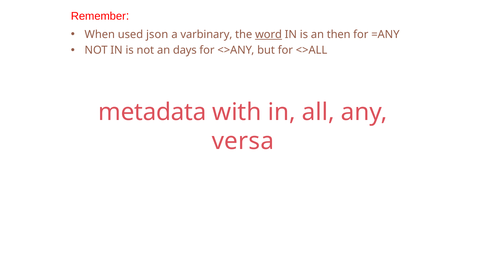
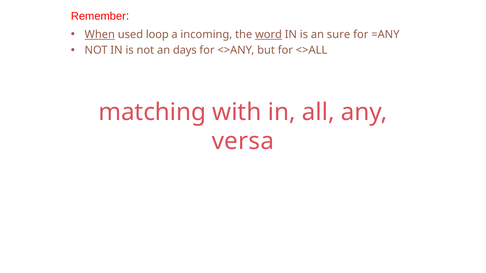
When underline: none -> present (100, 35)
json: json -> loop (157, 35)
varbinary: varbinary -> incoming (206, 35)
then: then -> sure (339, 35)
metadata: metadata -> matching (152, 112)
